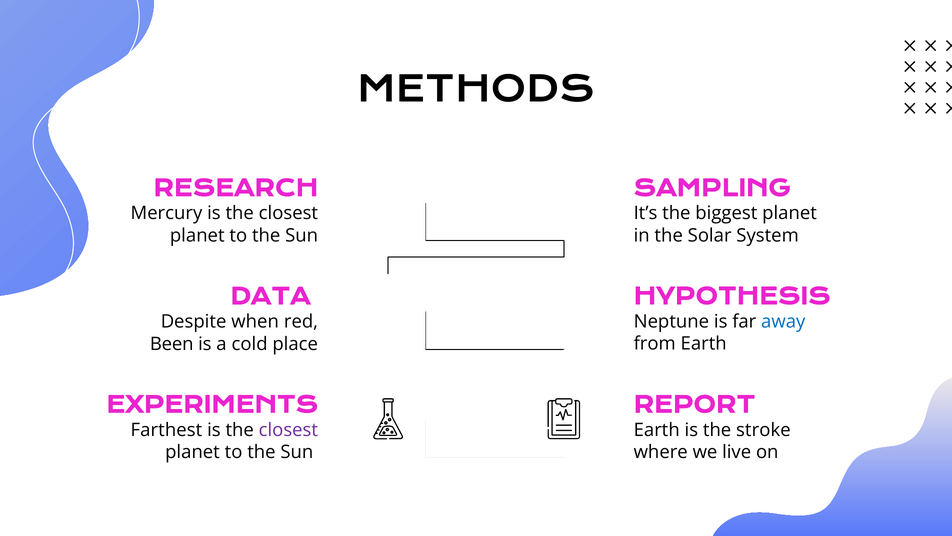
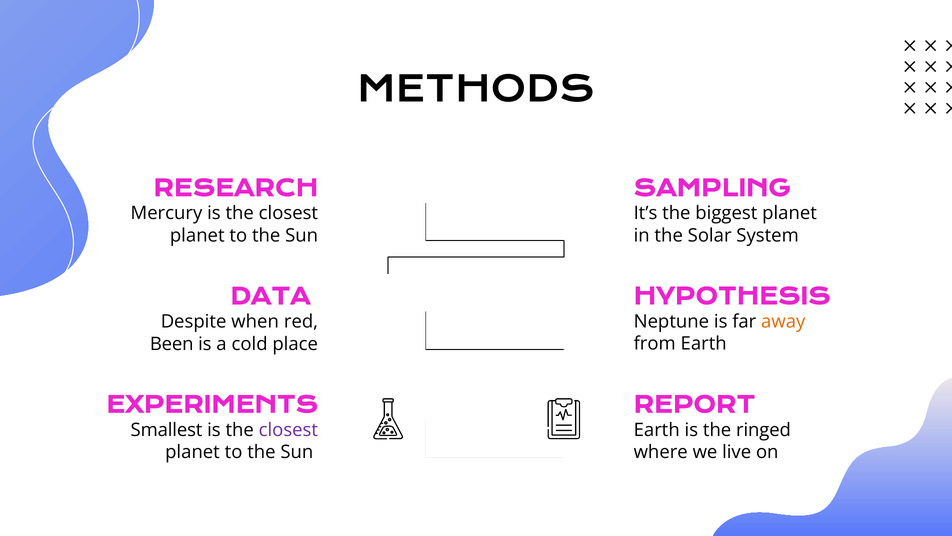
away colour: blue -> orange (783, 321)
Farthest: Farthest -> Smallest (167, 430)
stroke: stroke -> ringed (763, 430)
